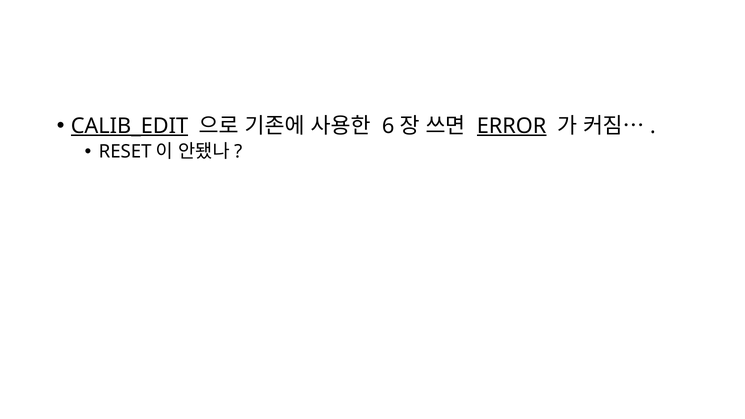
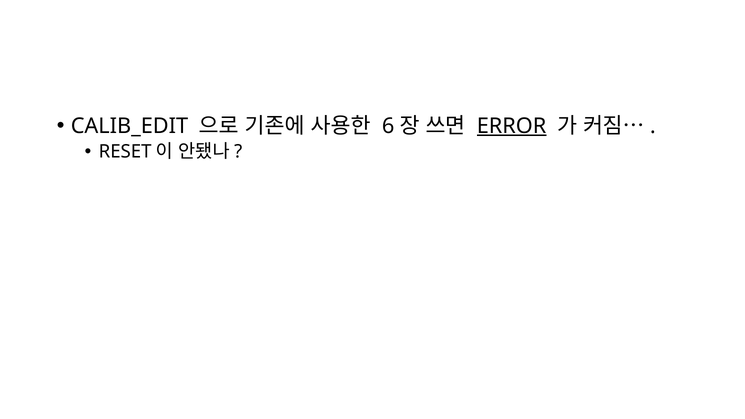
CALIB_EDIT underline: present -> none (129, 126)
